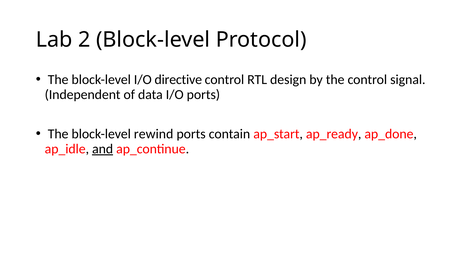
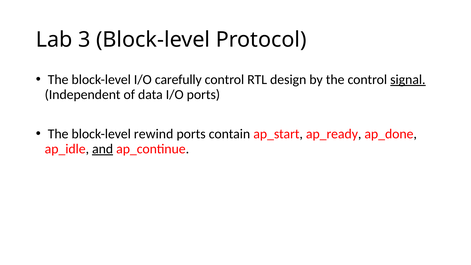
2: 2 -> 3 (84, 40)
directive: directive -> carefully (178, 80)
signal underline: none -> present (408, 80)
